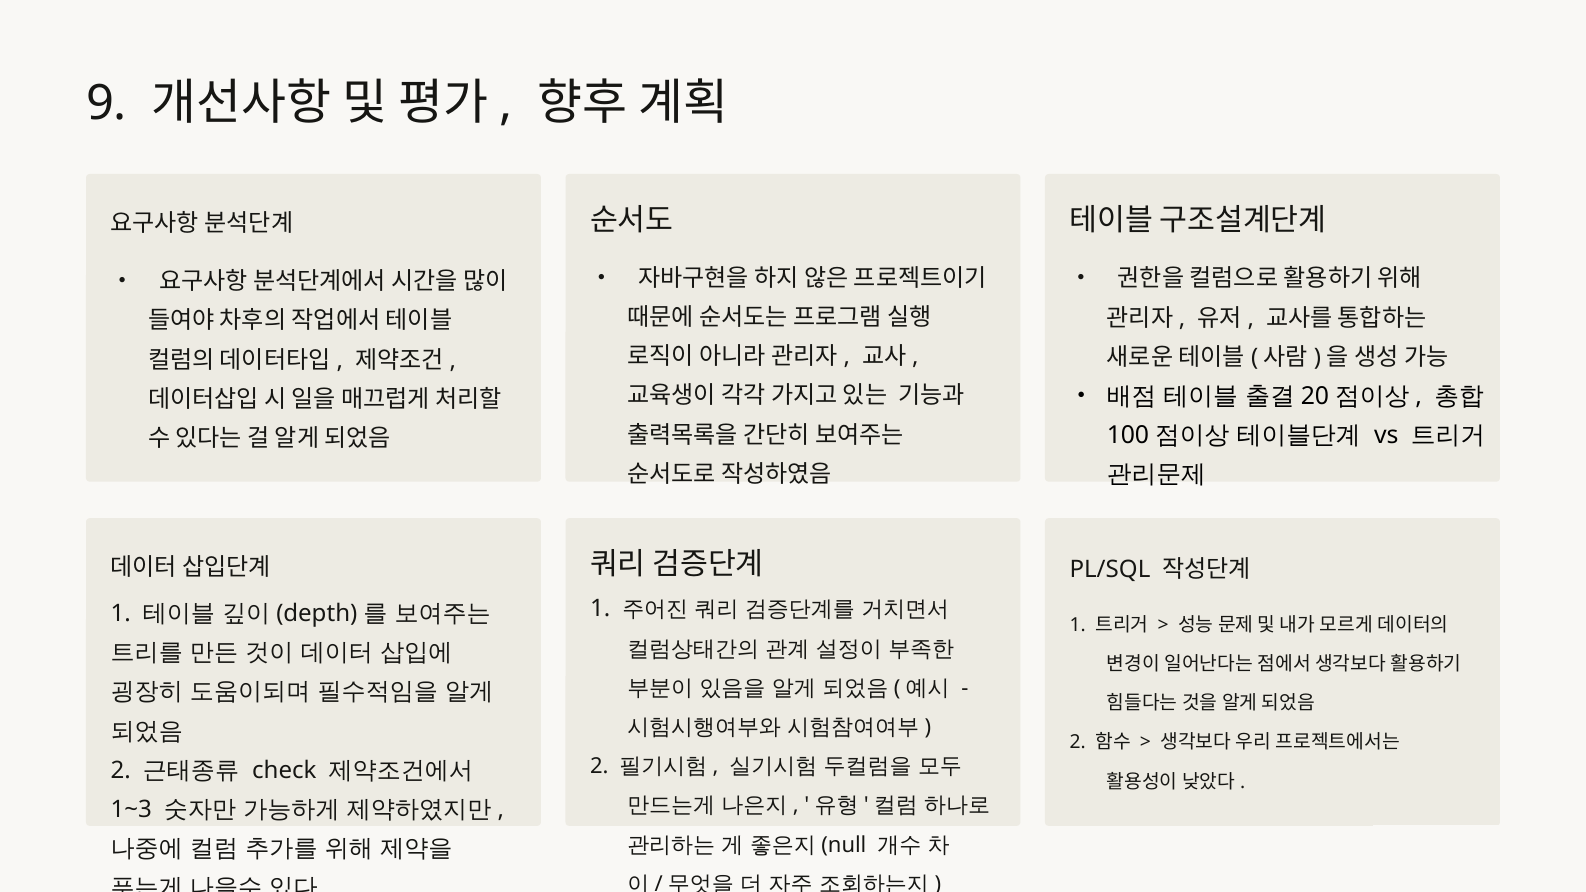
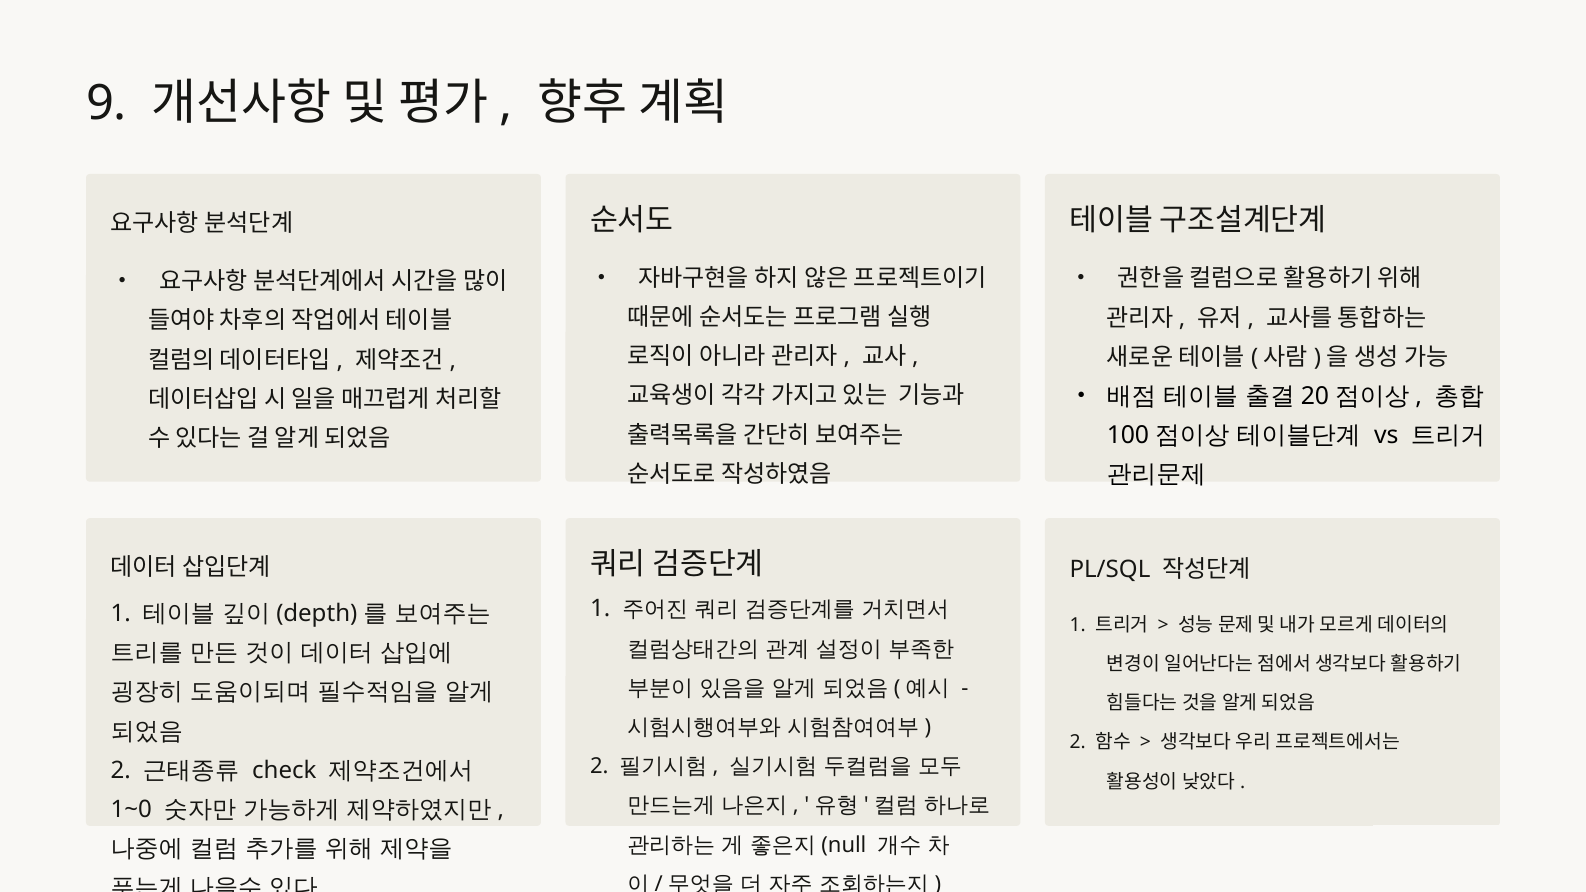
1~3: 1~3 -> 1~0 (131, 810)
